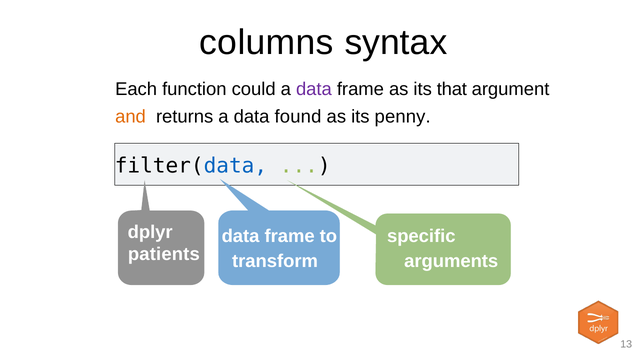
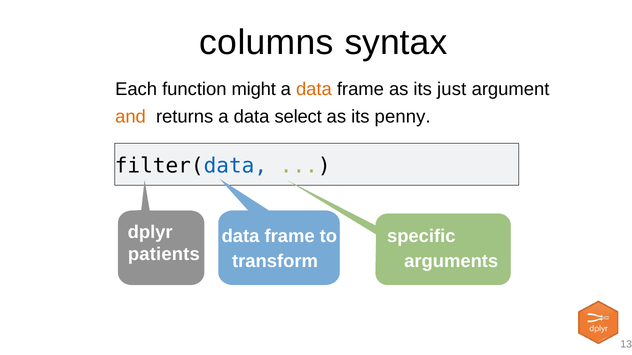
could: could -> might (254, 89)
data colour: purple -> orange (314, 89)
that: that -> just (452, 89)
found: found -> select (298, 117)
